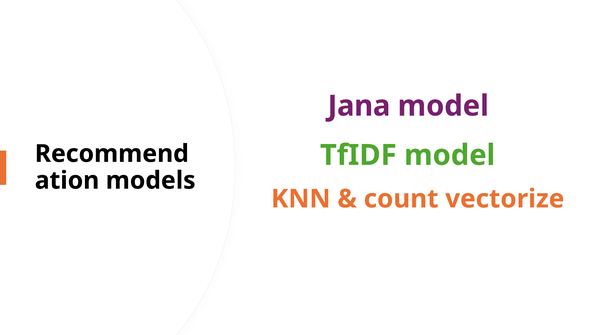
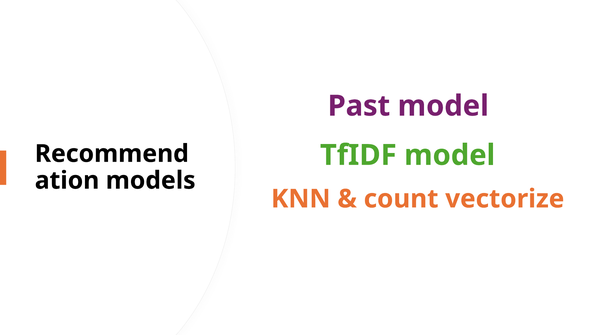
Jana: Jana -> Past (359, 106)
